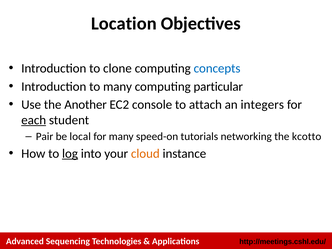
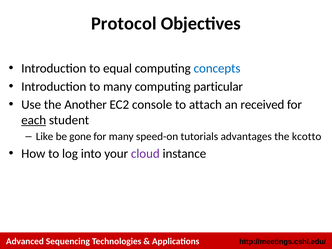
Location: Location -> Protocol (124, 24)
clone: clone -> equal (118, 68)
integers: integers -> received (262, 105)
Pair: Pair -> Like (45, 137)
local: local -> gone (80, 137)
networking: networking -> advantages (246, 137)
log underline: present -> none (70, 154)
cloud colour: orange -> purple (145, 154)
